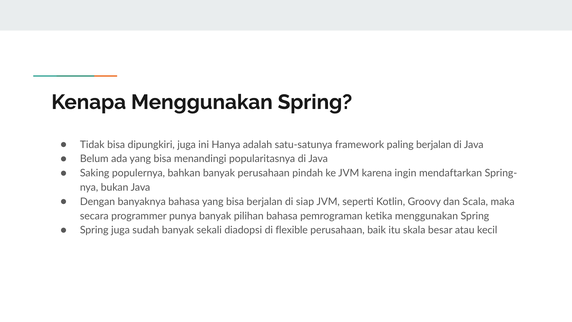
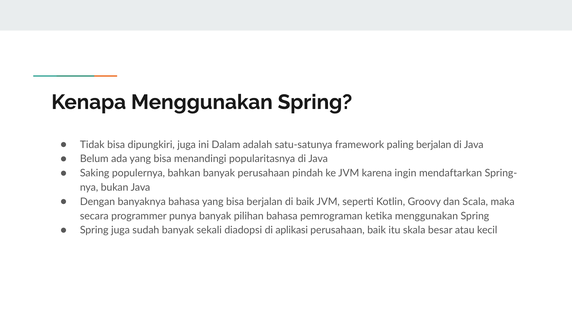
Hanya: Hanya -> Dalam (226, 145)
di siap: siap -> baik (305, 202)
flexible: flexible -> aplikasi (292, 230)
